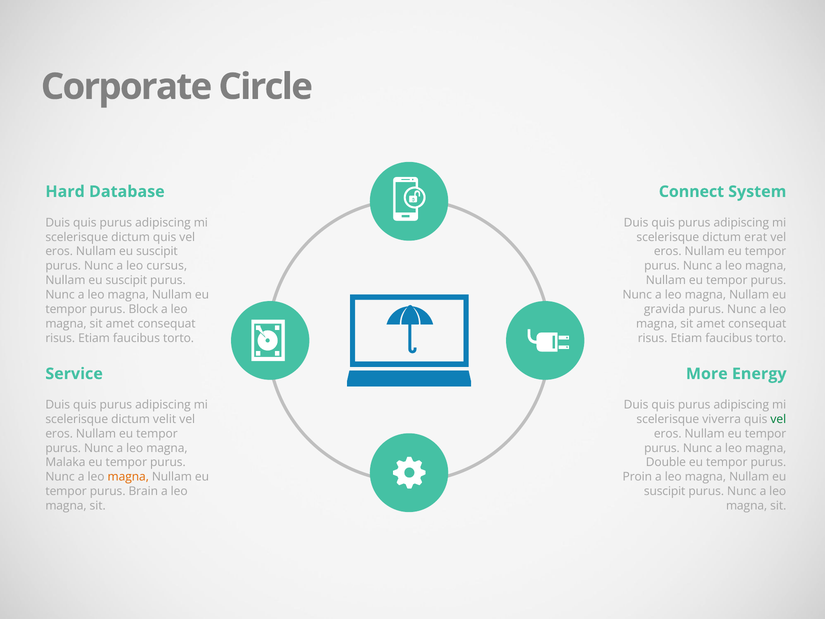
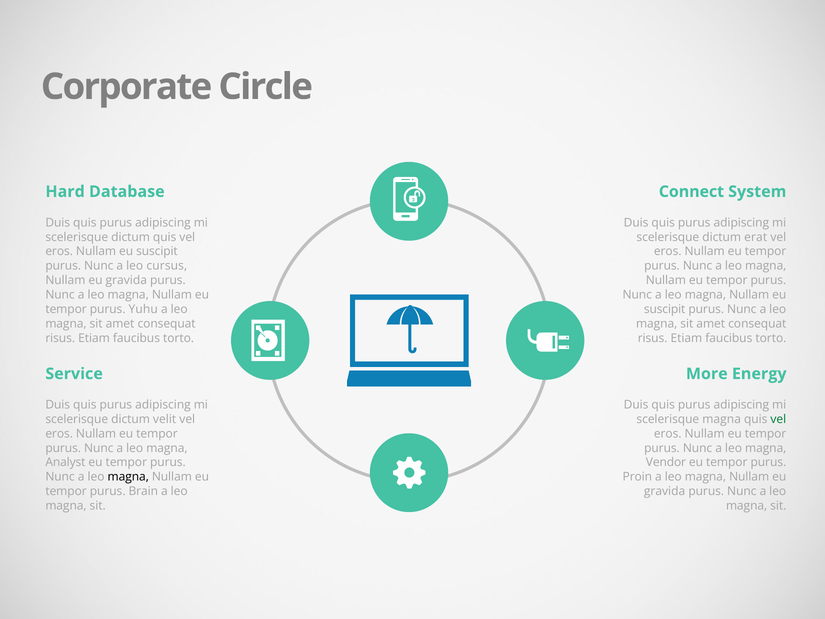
suscipit: suscipit -> gravida (126, 280)
Block: Block -> Yuhu (143, 309)
gravida: gravida -> suscipit (665, 309)
scelerisque viverra: viverra -> magna (722, 419)
Malaka: Malaka -> Analyst (65, 462)
Double: Double -> Vendor (666, 462)
magna colour: orange -> black (128, 477)
suscipit: suscipit -> gravida (665, 491)
